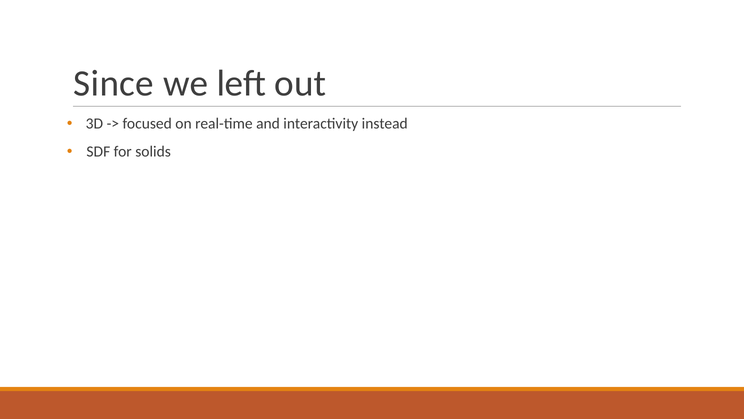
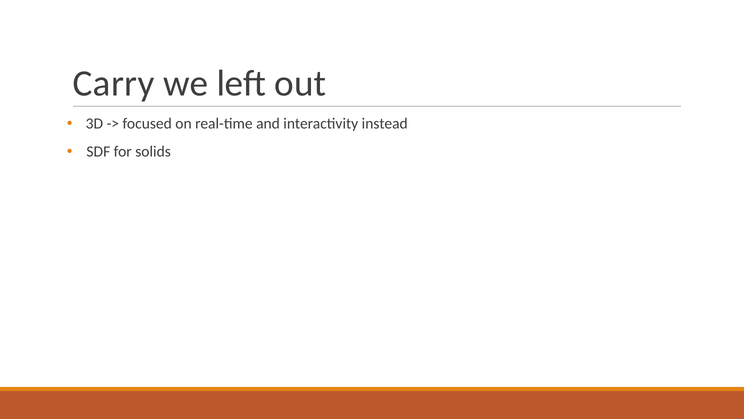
Since: Since -> Carry (114, 83)
